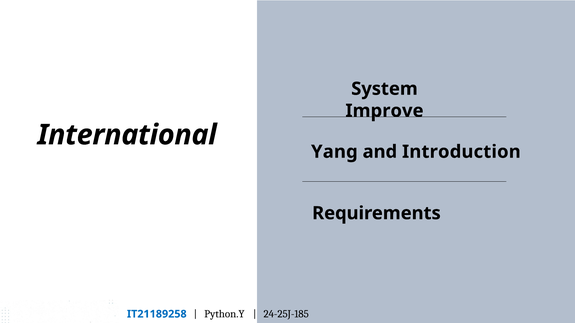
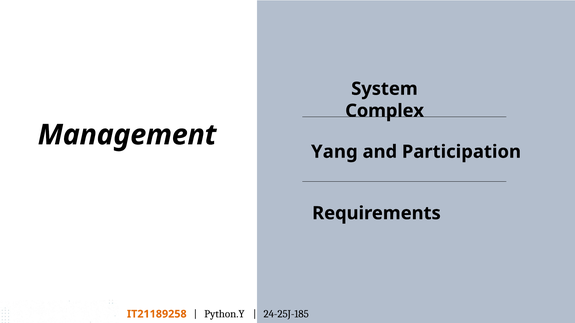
Improve: Improve -> Complex (385, 111)
International: International -> Management (127, 135)
Introduction: Introduction -> Participation (461, 152)
IT21189258 colour: blue -> orange (157, 314)
